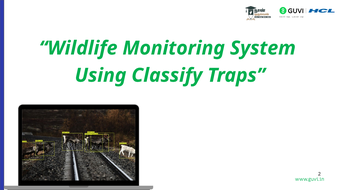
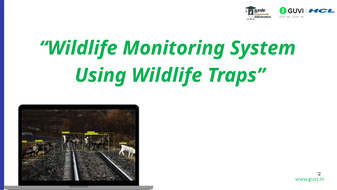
Using Classify: Classify -> Wildlife (167, 75)
